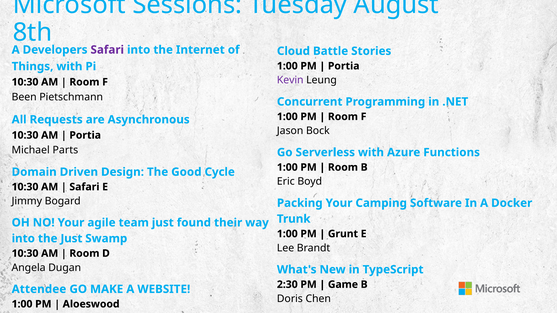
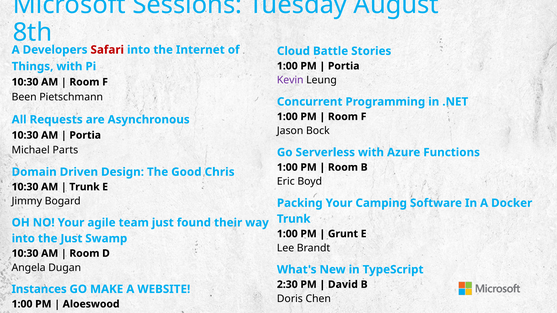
Safari colour: purple -> red (107, 50)
Cycle: Cycle -> Chris (220, 172)
Safari: Safari -> Trunk (84, 187)
Game: Game -> David (343, 285)
Attendee: Attendee -> Instances (39, 289)
